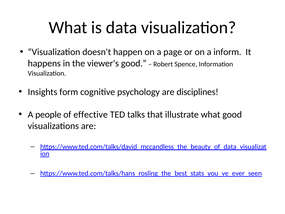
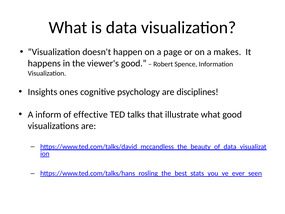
inform: inform -> makes (227, 52)
form: form -> ones (69, 92)
people: people -> inform (48, 114)
